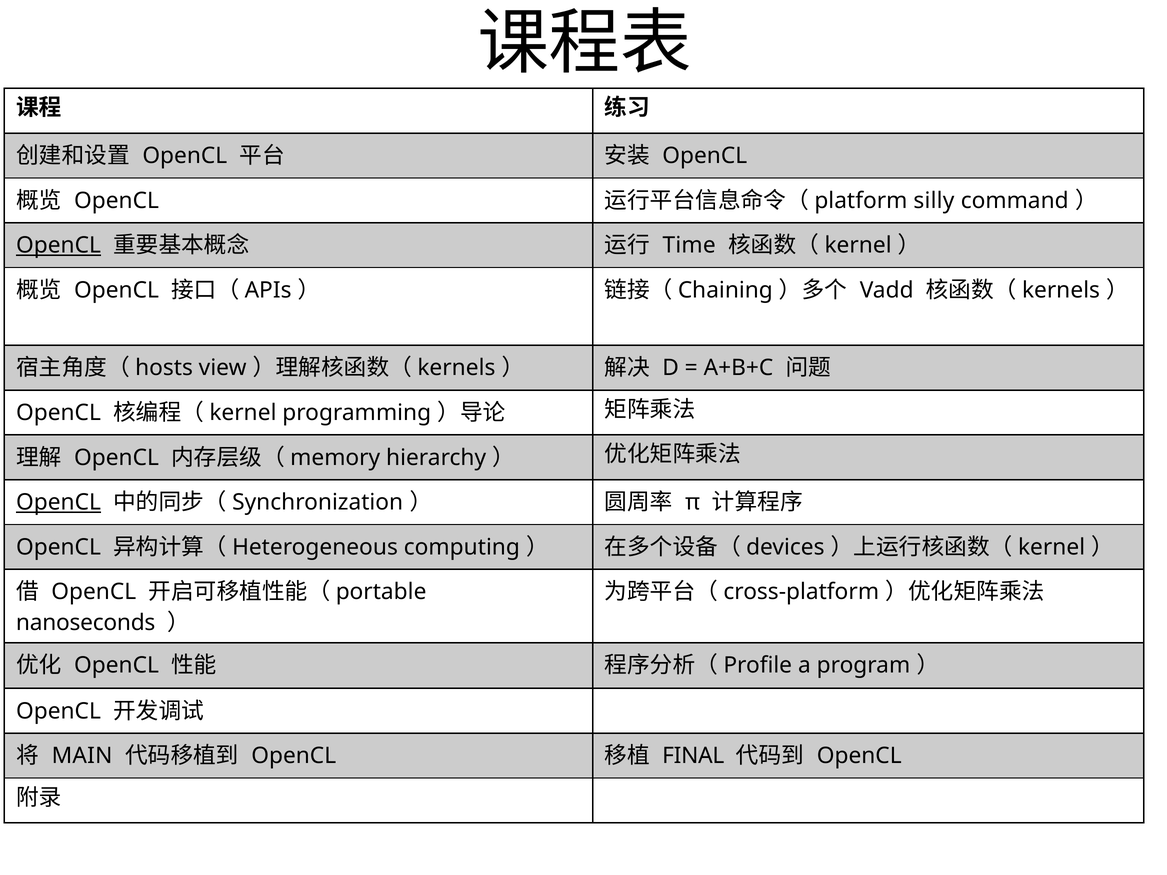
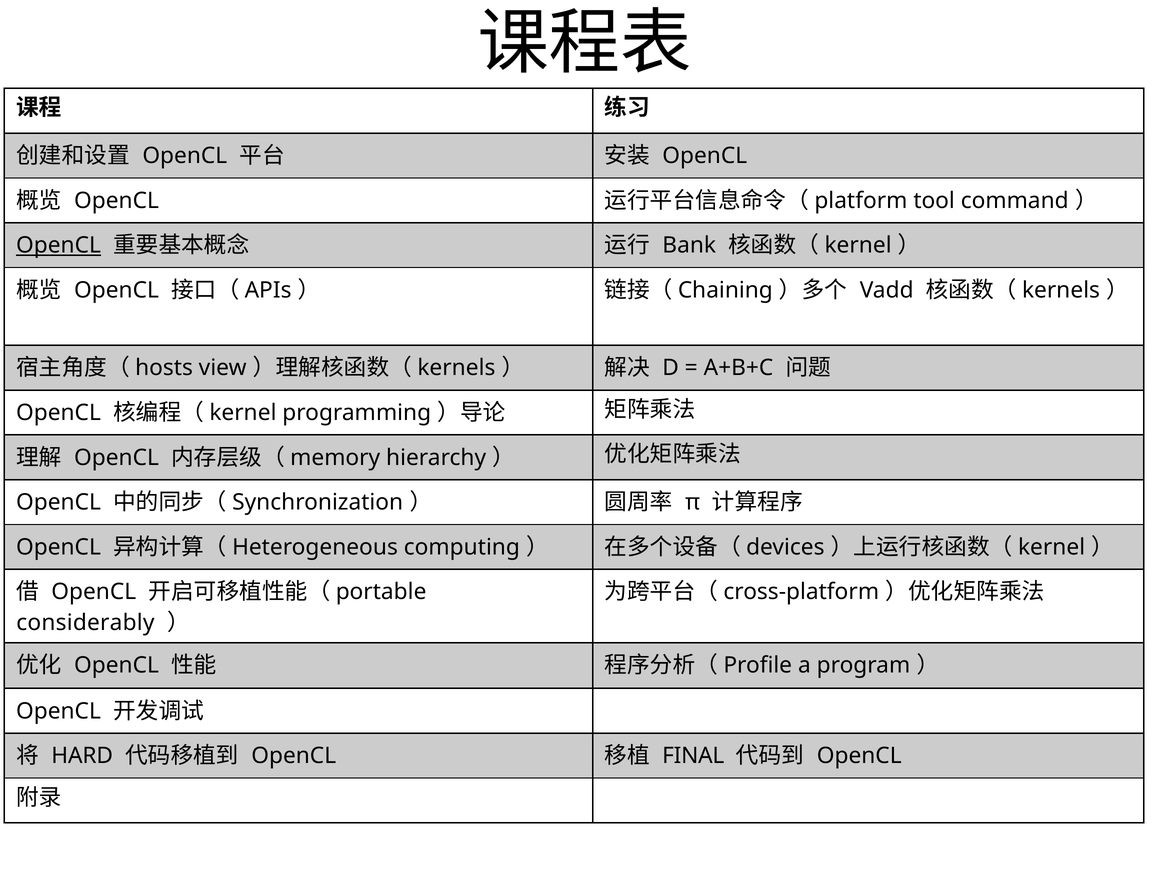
silly: silly -> tool (934, 201)
Time: Time -> Bank (689, 245)
OpenCL underline: present -> none (58, 502)
nanoseconds: nanoseconds -> considerably (85, 623)
MAIN: MAIN -> HARD (82, 756)
